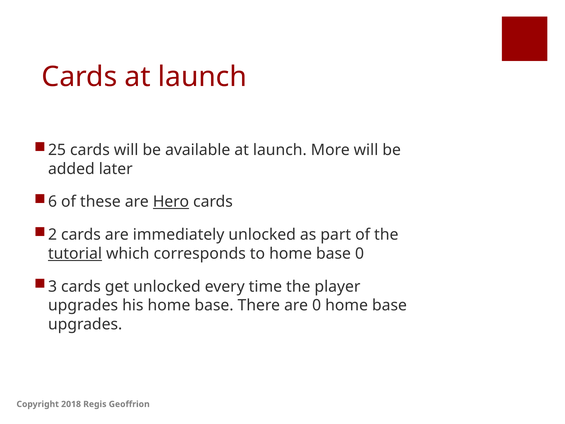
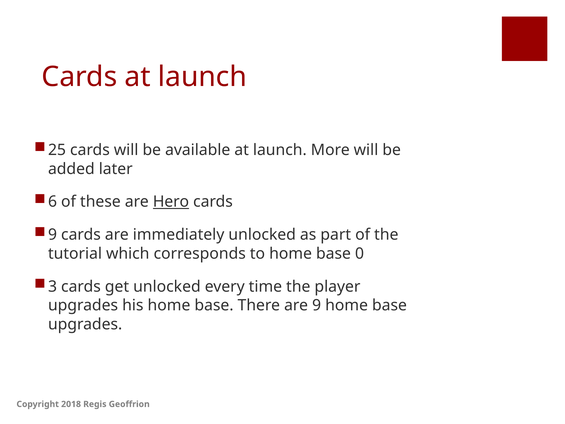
2: 2 -> 9 (53, 235)
tutorial underline: present -> none (75, 253)
are 0: 0 -> 9 (317, 305)
